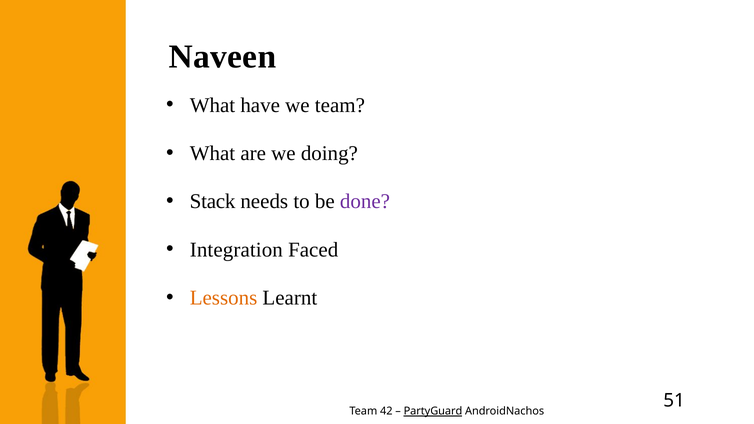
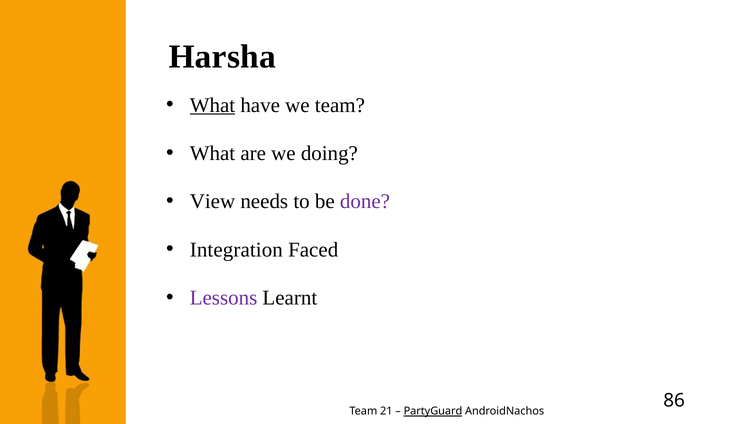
Naveen: Naveen -> Harsha (222, 57)
What underline: none -> present (212, 105)
Stack: Stack -> View (212, 202)
Lessons colour: orange -> purple (224, 298)
42: 42 -> 21 (386, 411)
51: 51 -> 86 (674, 401)
